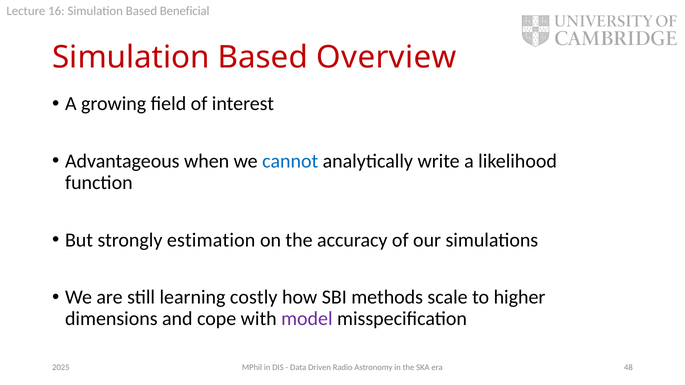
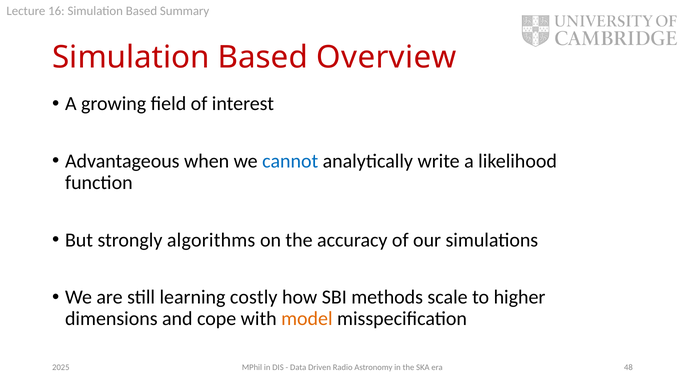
Beneficial: Beneficial -> Summary (185, 11)
estimation: estimation -> algorithms (211, 240)
model colour: purple -> orange (307, 319)
